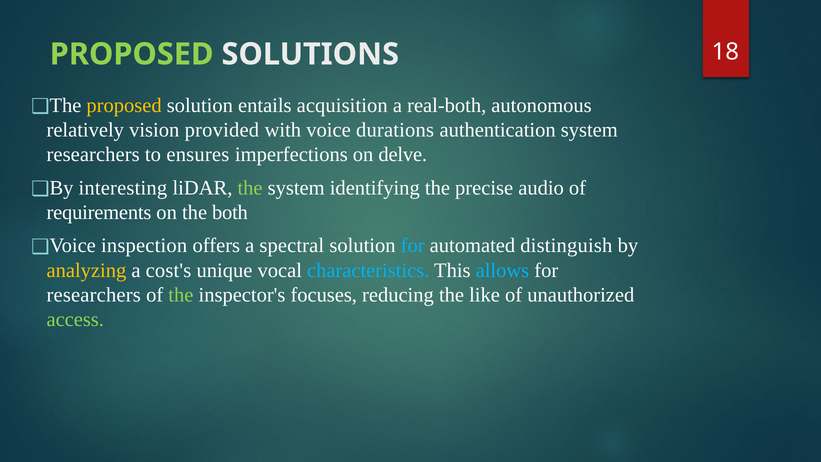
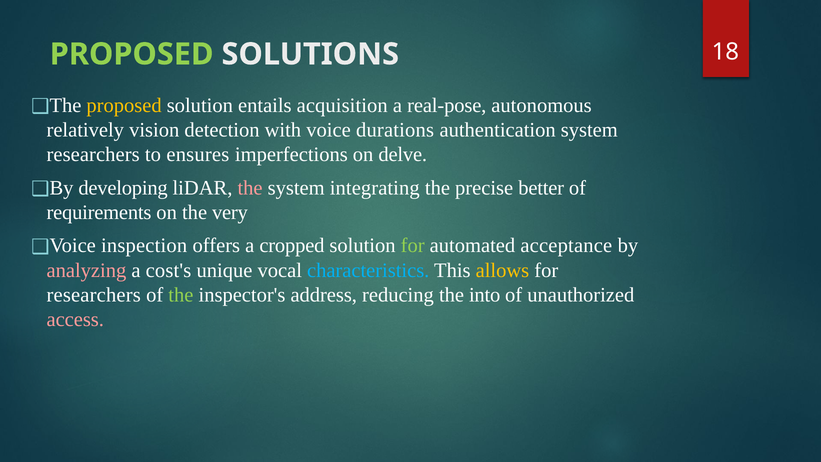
real-both: real-both -> real-pose (447, 105)
provided: provided -> detection (222, 130)
interesting: interesting -> developing (123, 188)
the colour: light green -> pink (250, 188)
identifying: identifying -> integrating (375, 188)
audio: audio -> better (541, 188)
both: both -> very (230, 212)
spectral: spectral -> cropped (292, 246)
for colour: light blue -> light green (413, 246)
distinguish: distinguish -> acceptance (566, 246)
analyzing colour: yellow -> pink (86, 270)
allows colour: light blue -> yellow (502, 270)
focuses: focuses -> address (324, 295)
like: like -> into (485, 295)
access colour: light green -> pink (75, 319)
